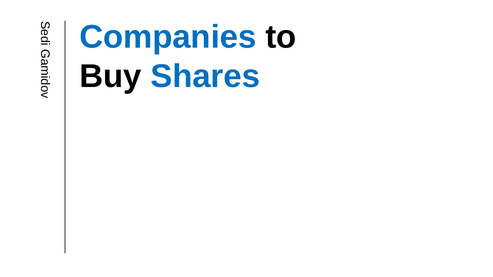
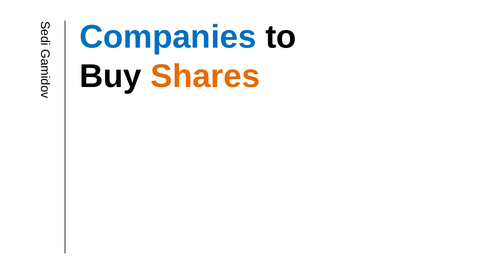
Shares colour: blue -> orange (205, 77)
